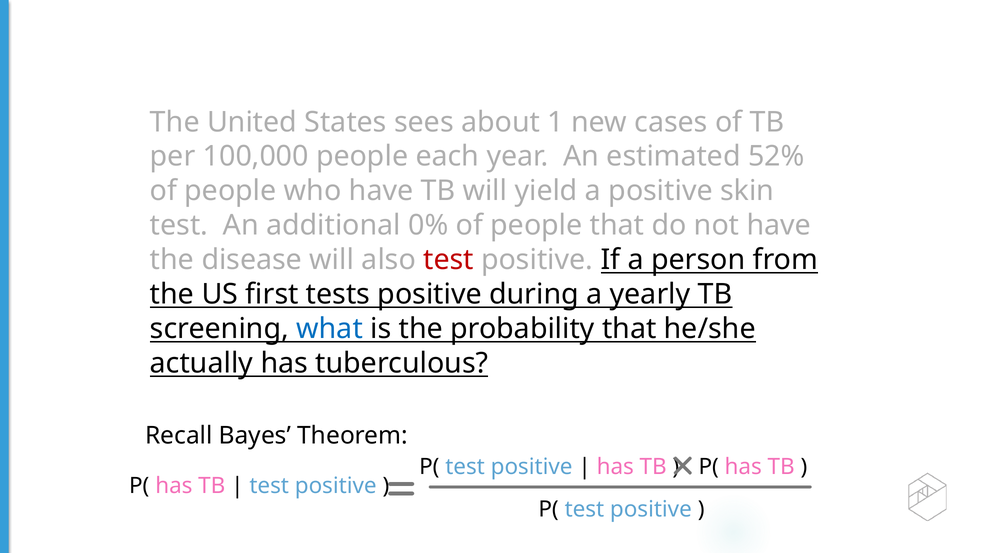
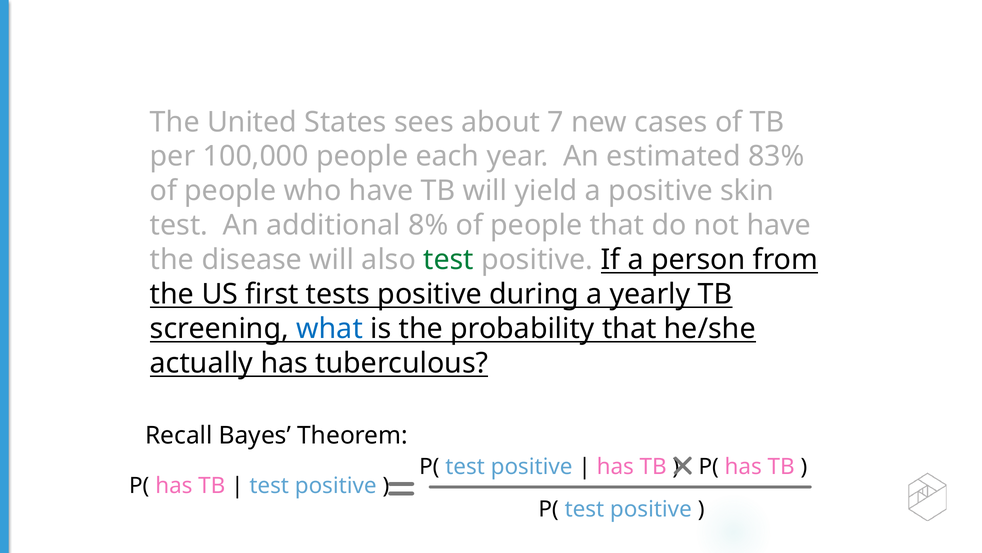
1: 1 -> 7 (556, 122)
52%: 52% -> 83% (776, 156)
0%: 0% -> 8% (428, 225)
test colour: red -> green (449, 260)
